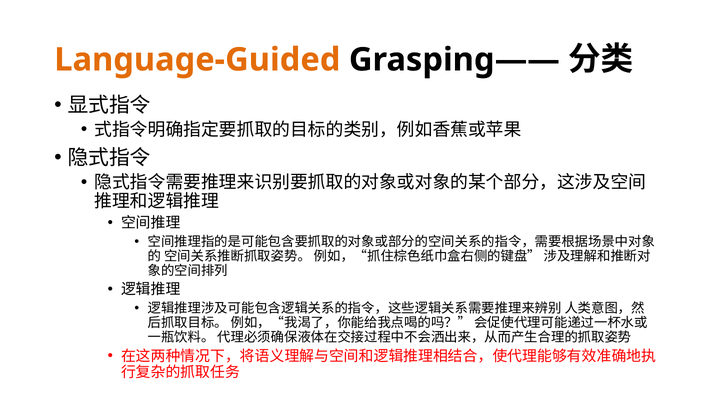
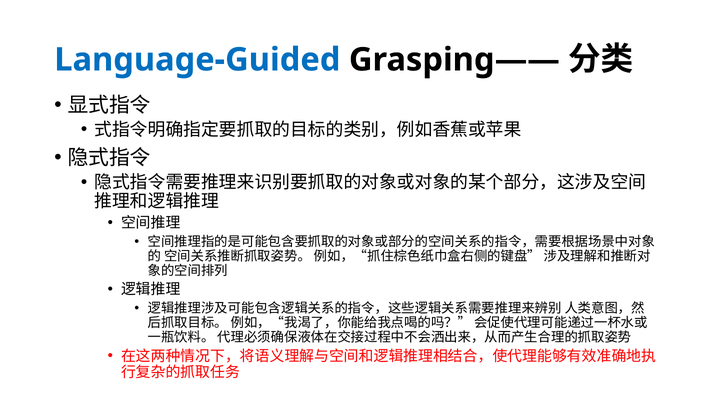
Language-Guided colour: orange -> blue (197, 60)
